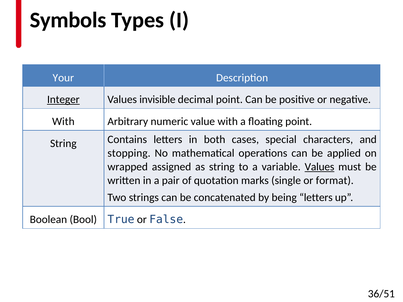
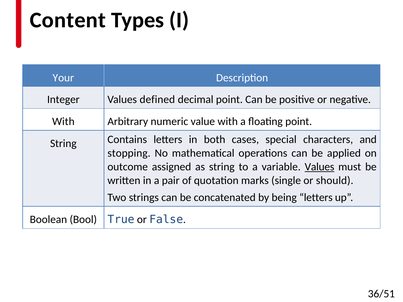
Symbols: Symbols -> Content (68, 20)
Integer underline: present -> none (63, 100)
invisible: invisible -> defined (157, 100)
wrapped: wrapped -> outcome (128, 167)
format: format -> should (335, 181)
